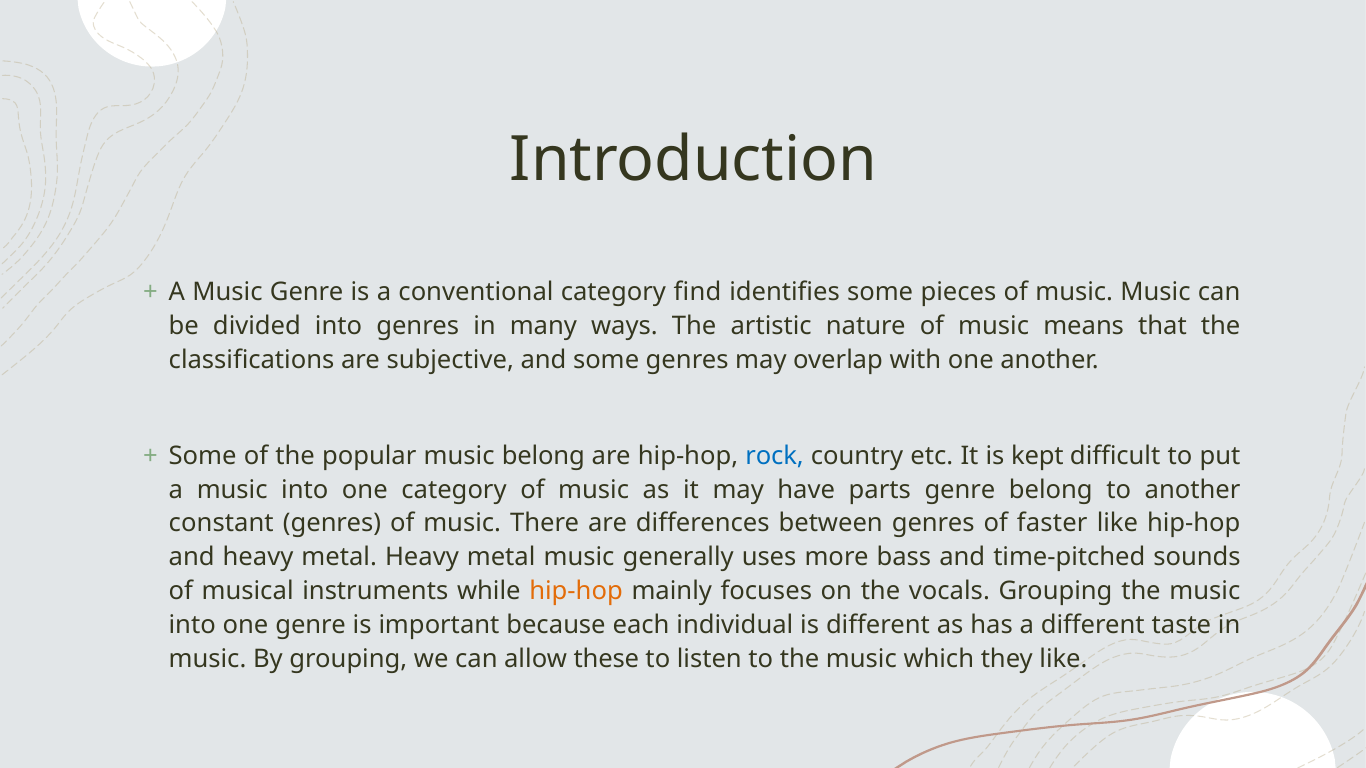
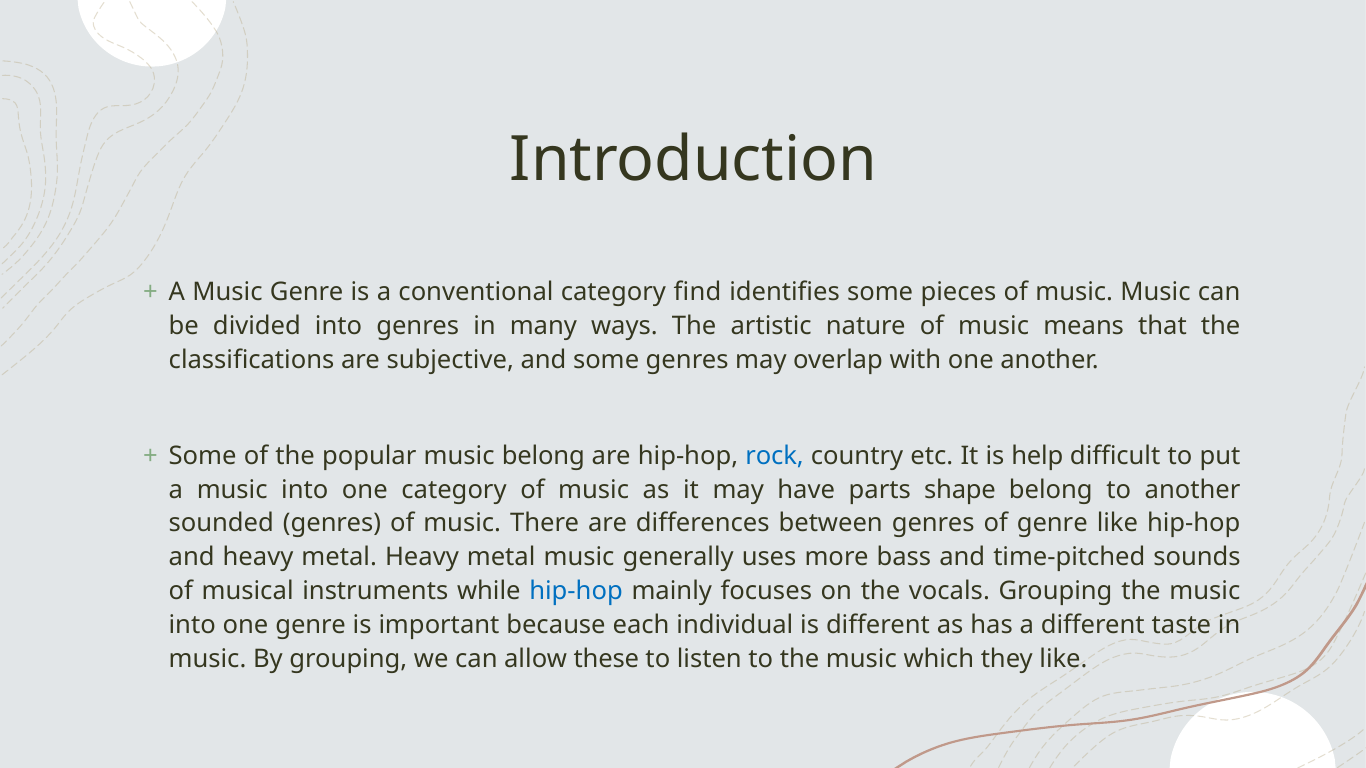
kept: kept -> help (1037, 456)
parts genre: genre -> shape (960, 490)
constant: constant -> sounded (221, 524)
of faster: faster -> genre (1052, 524)
hip-hop colour: orange -> blue (576, 591)
